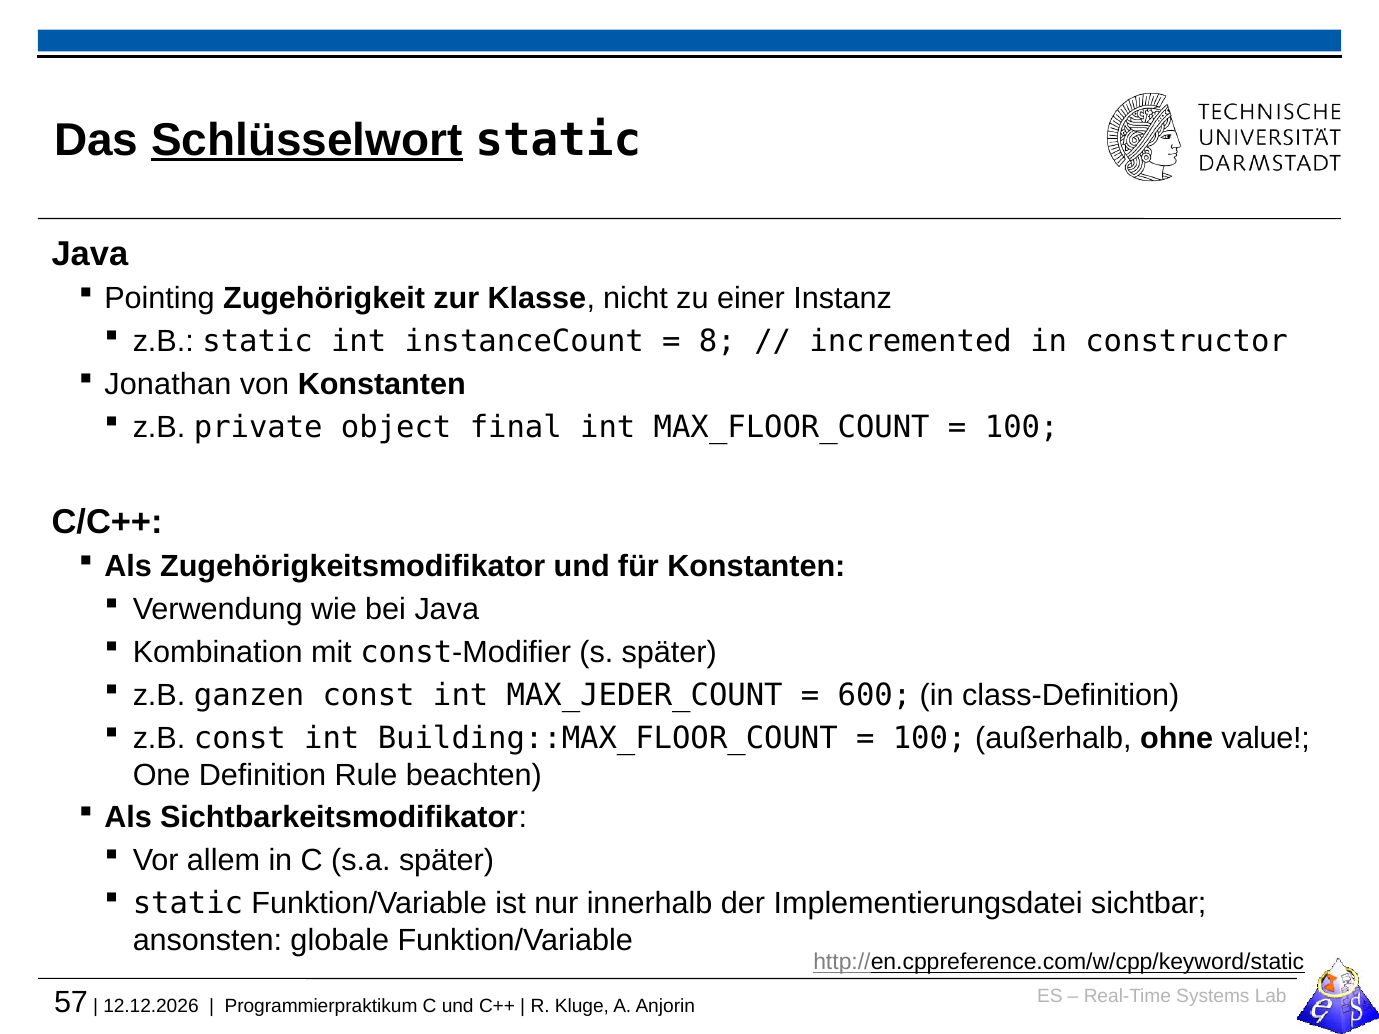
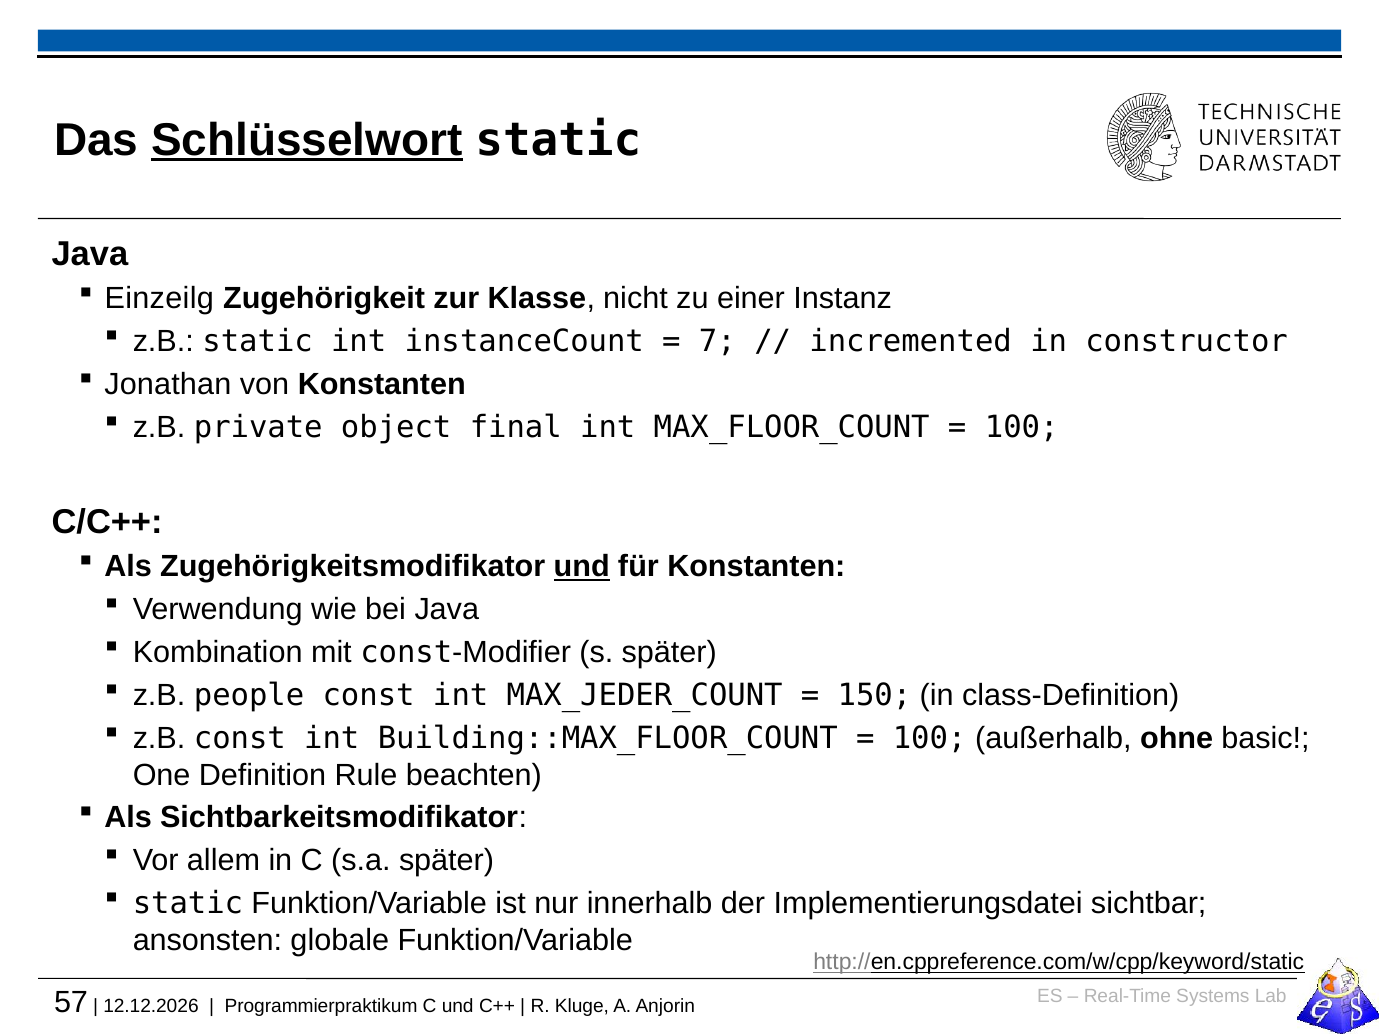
Pointing: Pointing -> Einzeilg (159, 299)
8: 8 -> 7 (717, 342)
und underline: none -> present (582, 567)
ganzen: ganzen -> people (249, 696)
600: 600 -> 150 (875, 696)
value: value -> basic (1265, 738)
